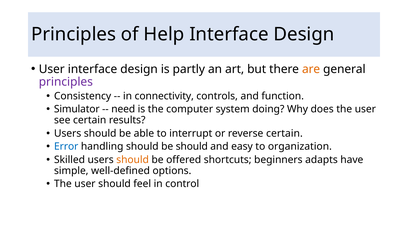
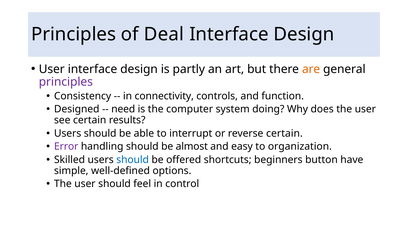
Help: Help -> Deal (164, 34)
Simulator: Simulator -> Designed (77, 109)
Error colour: blue -> purple (66, 146)
be should: should -> almost (192, 146)
should colour: orange -> blue (133, 159)
adapts: adapts -> button (321, 159)
